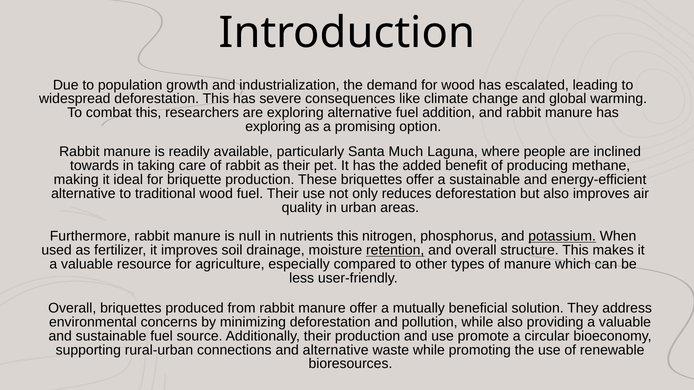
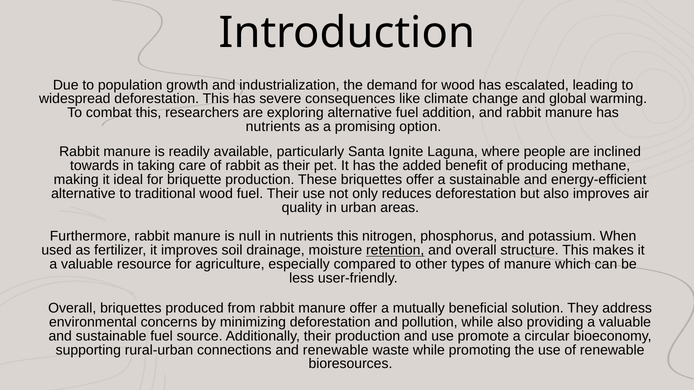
exploring: exploring -> nutrients (273, 127)
Much: Much -> Ignite (406, 152)
potassium underline: present -> none (562, 236)
and alternative: alternative -> renewable (336, 350)
